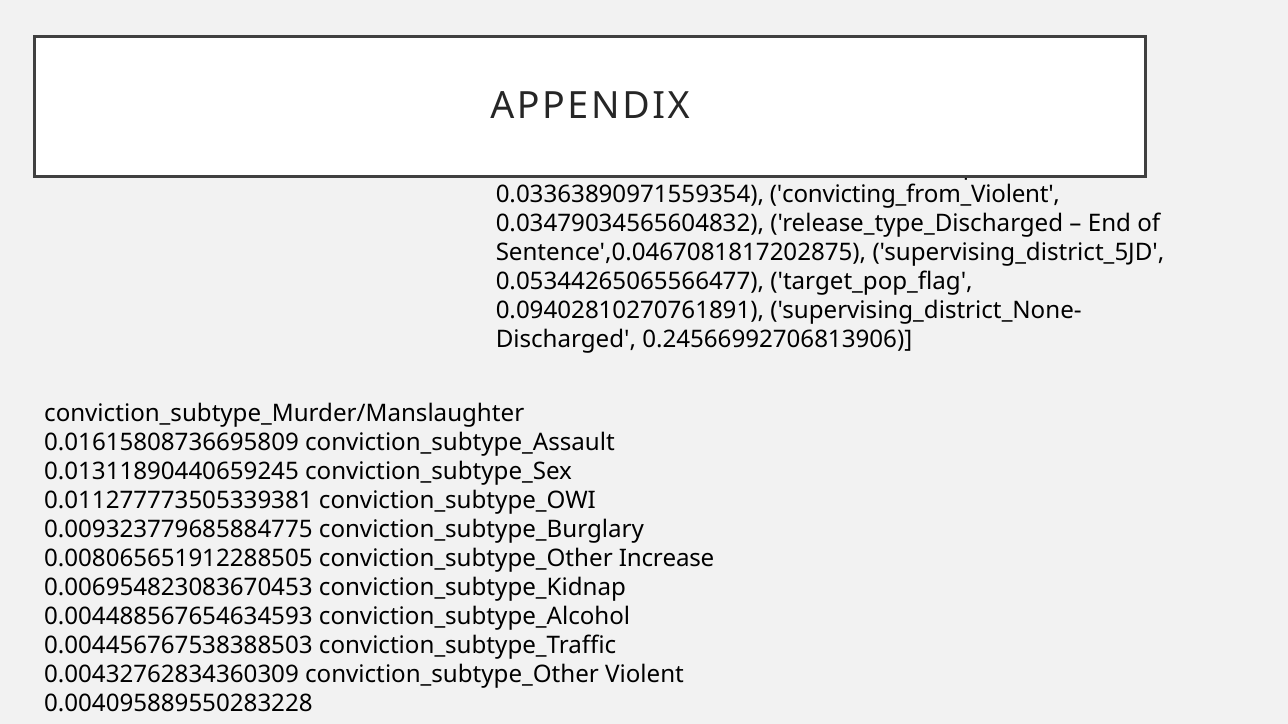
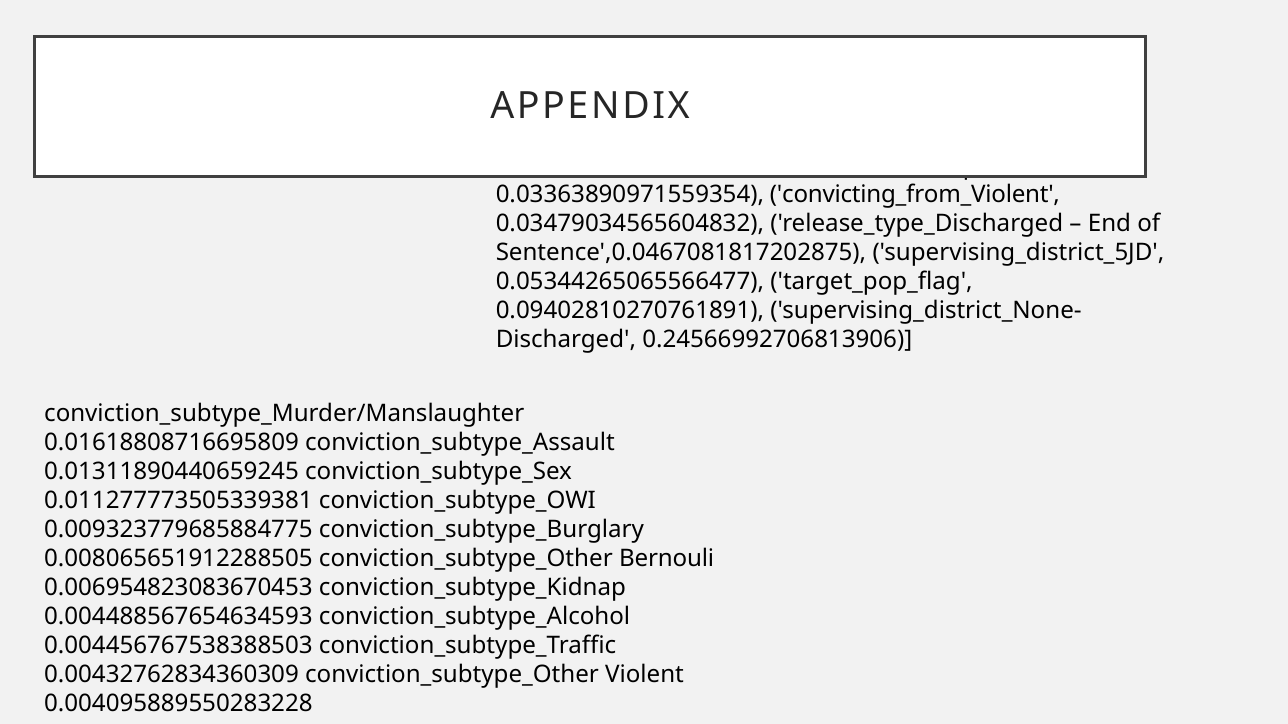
0.01615808736695809: 0.01615808736695809 -> 0.01618808716695809 (172, 443)
Increase: Increase -> Bernouli (667, 559)
